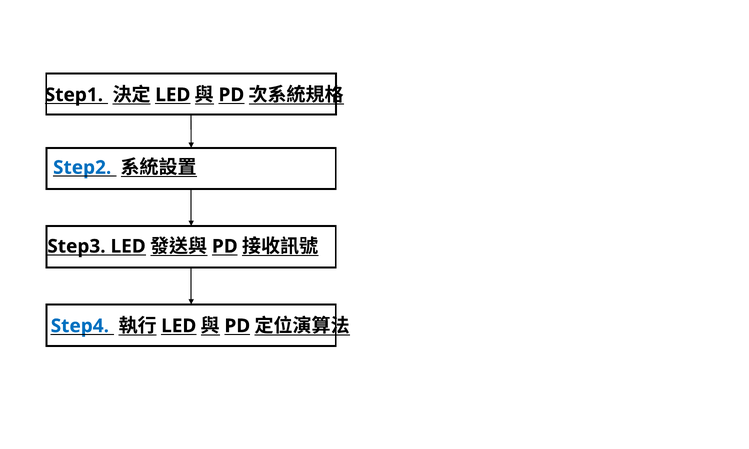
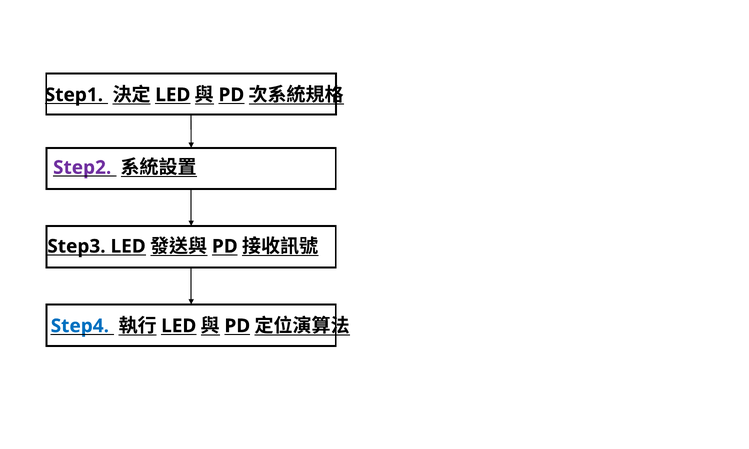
Step2 colour: blue -> purple (82, 168)
